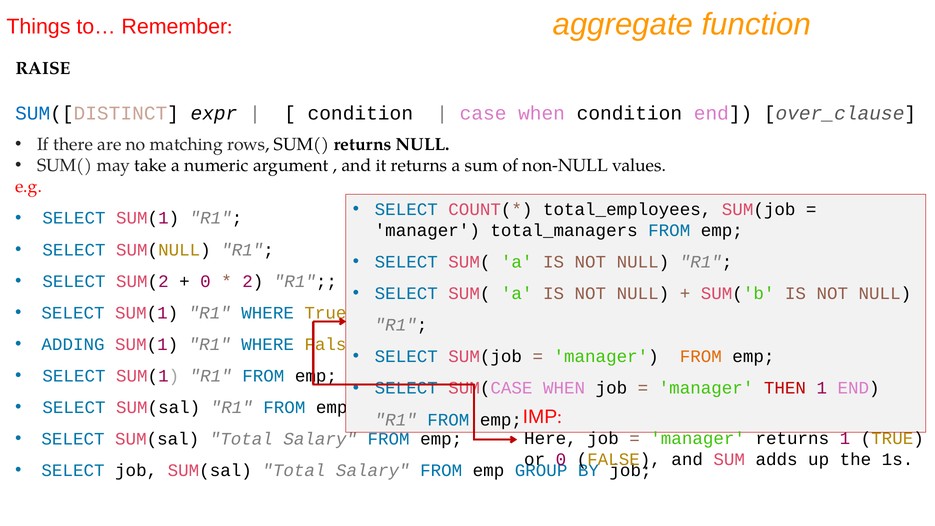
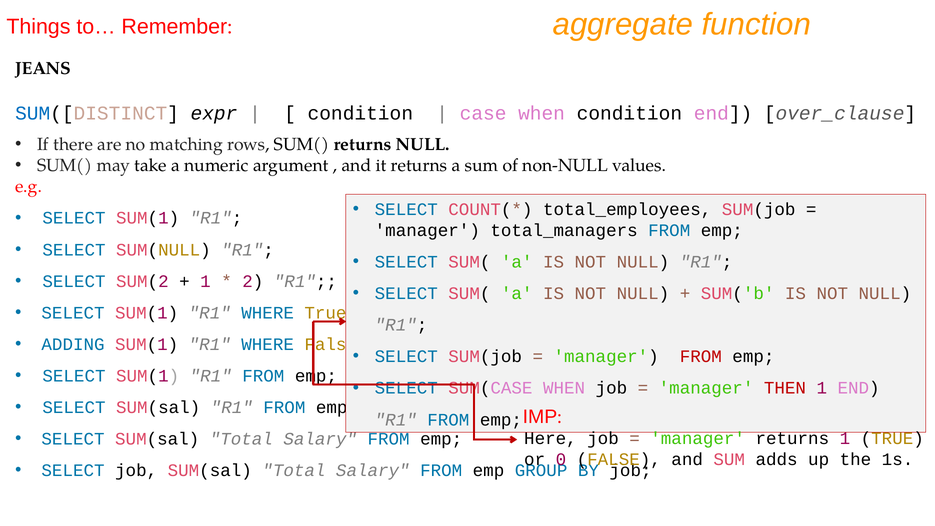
RAISE: RAISE -> JEANS (43, 68)
0: 0 -> 1 (205, 281)
FROM colour: orange -> red (701, 357)
